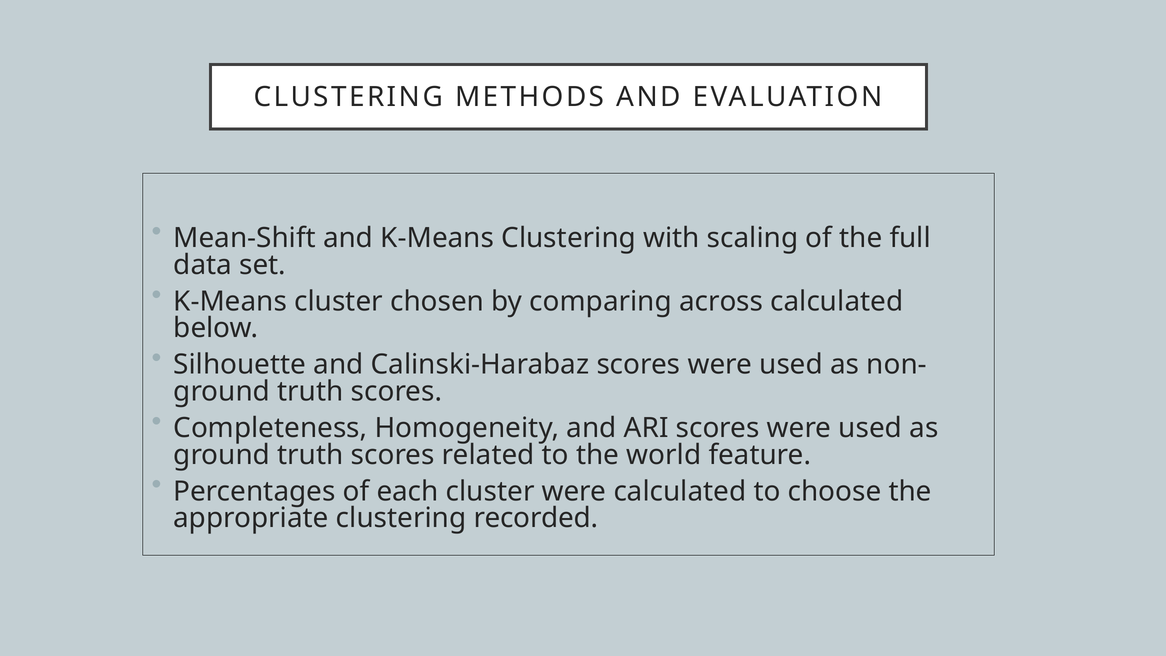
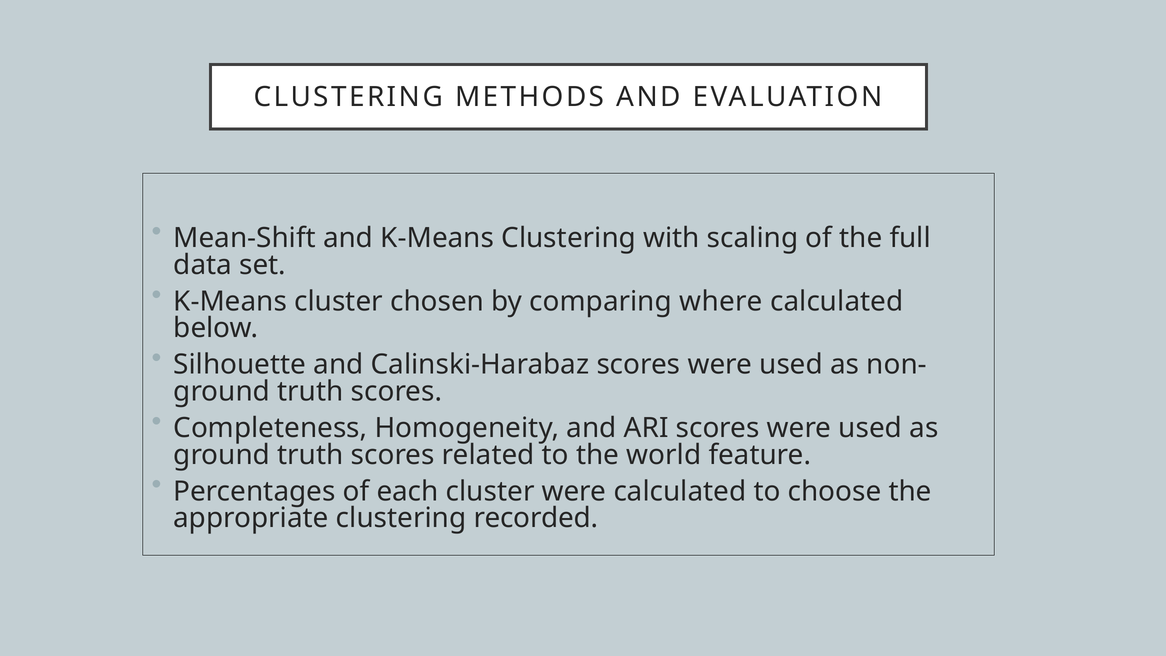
across: across -> where (721, 301)
